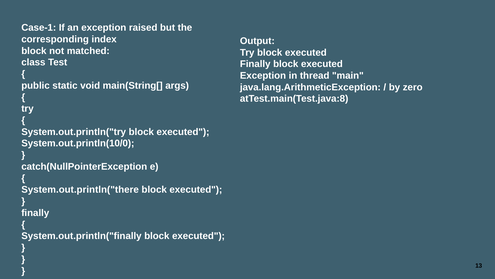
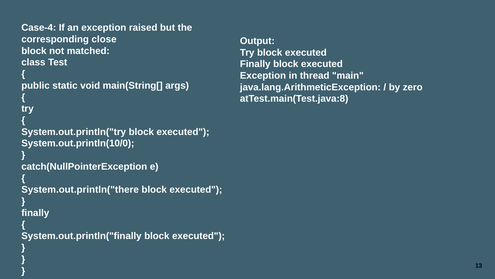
Case-1: Case-1 -> Case-4 (39, 28)
index: index -> close (104, 39)
